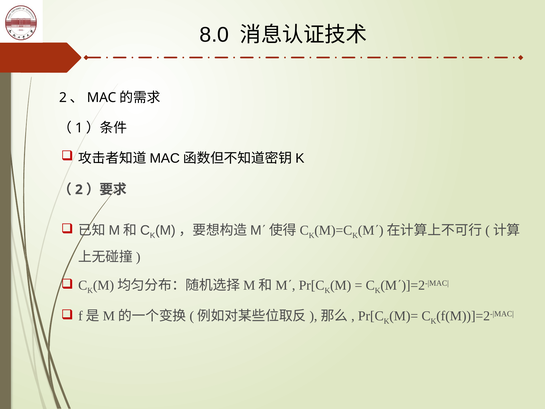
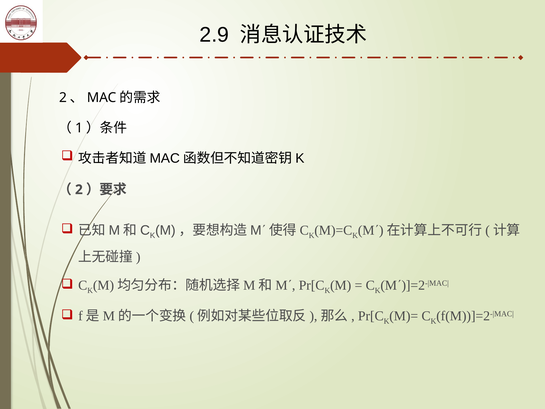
8.0: 8.0 -> 2.9 (214, 35)
